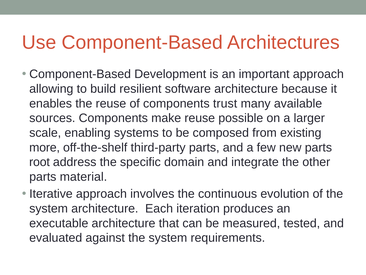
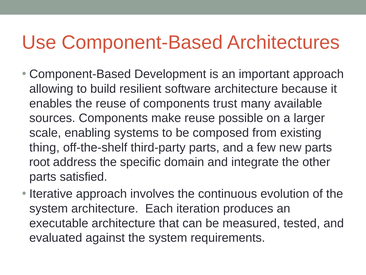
more: more -> thing (44, 147)
material: material -> satisfied (84, 177)
